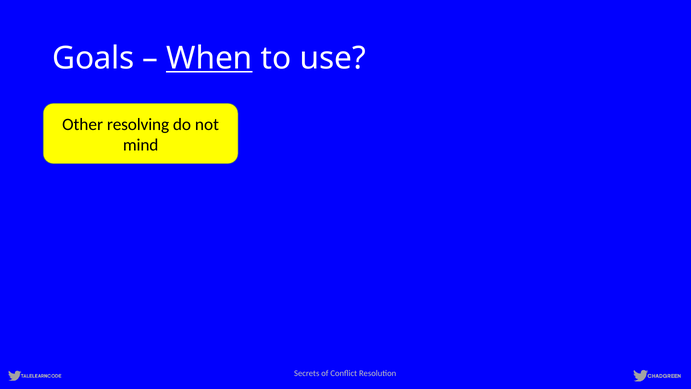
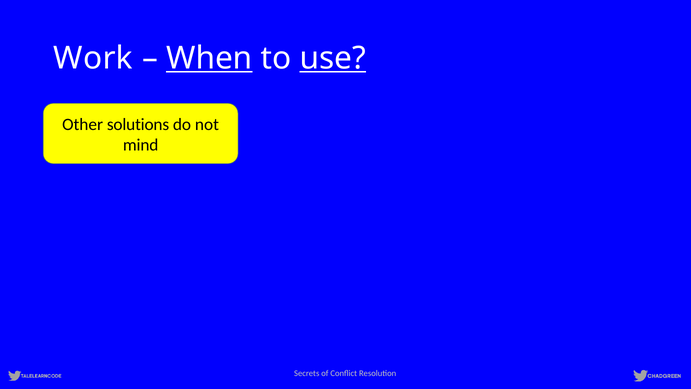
Goals: Goals -> Work (93, 58)
use underline: none -> present (333, 58)
resolving: resolving -> solutions (138, 124)
